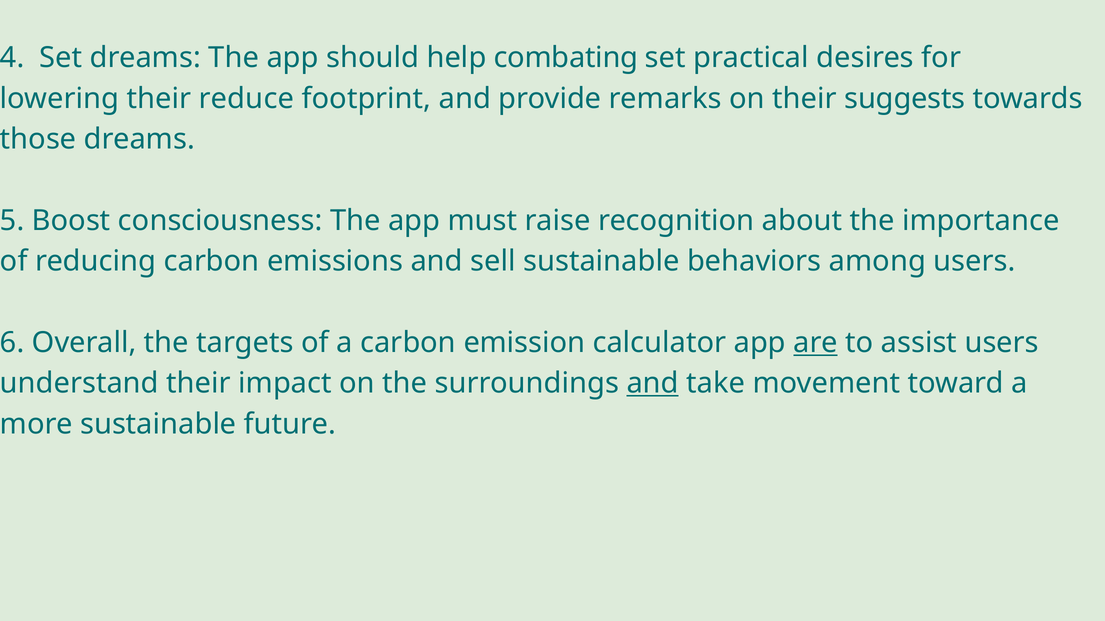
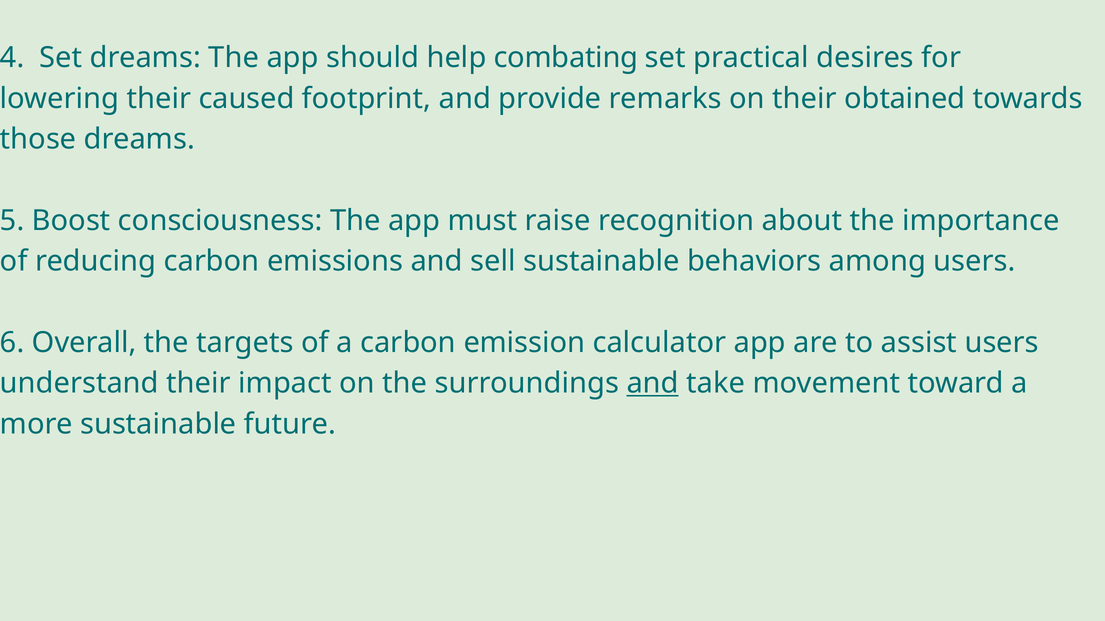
reduce: reduce -> caused (247, 99)
suggests: suggests -> obtained (905, 99)
are underline: present -> none (816, 343)
